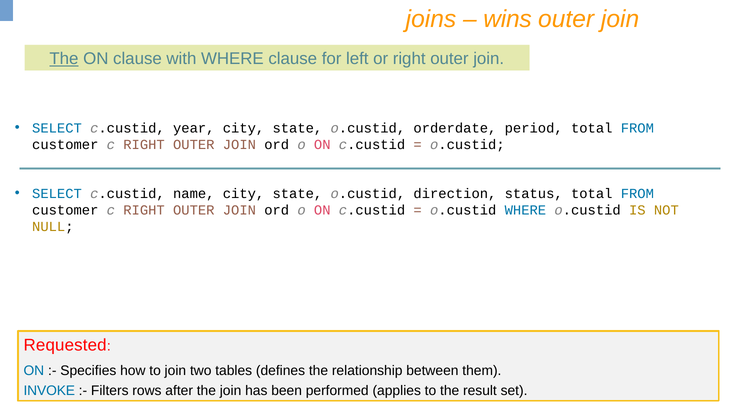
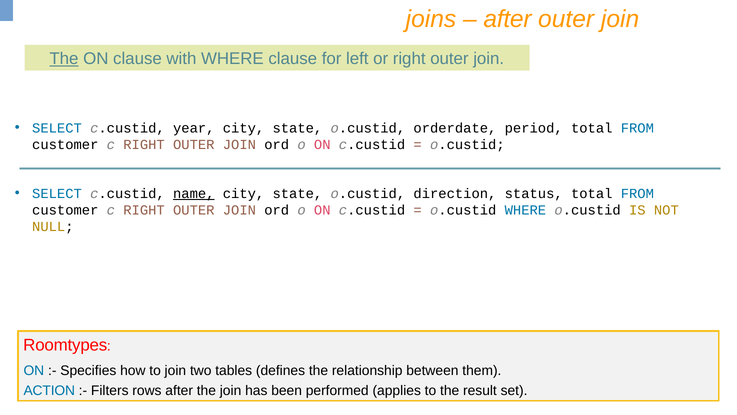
wins: wins -> after (508, 19)
name underline: none -> present (194, 193)
Requested: Requested -> Roomtypes (65, 345)
INVOKE: INVOKE -> ACTION (49, 390)
